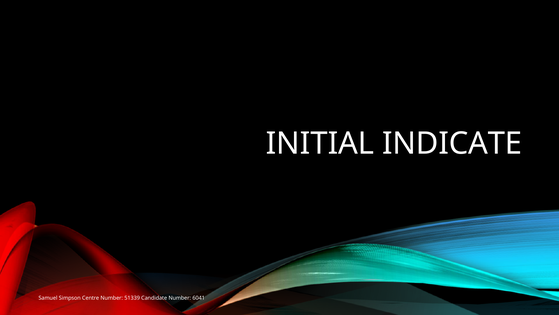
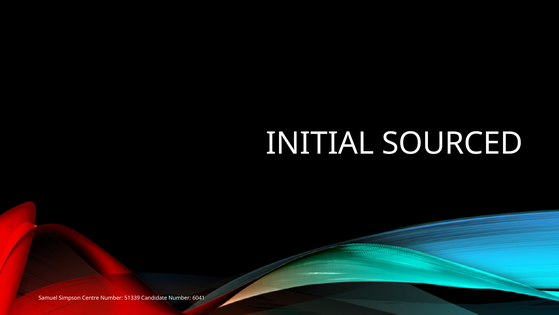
INDICATE: INDICATE -> SOURCED (452, 143)
